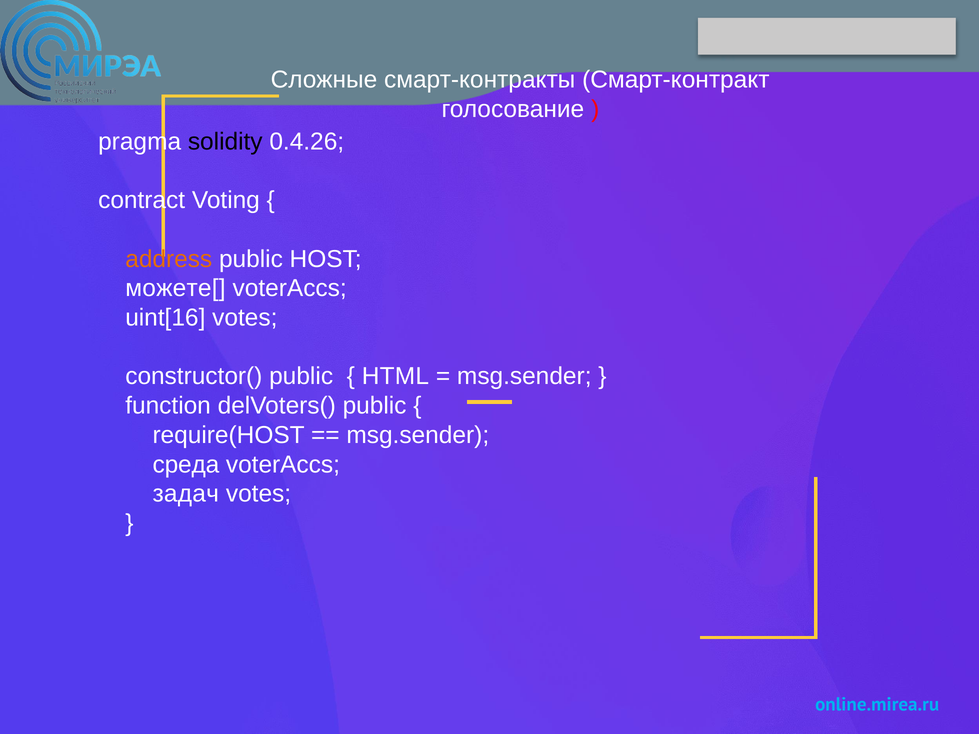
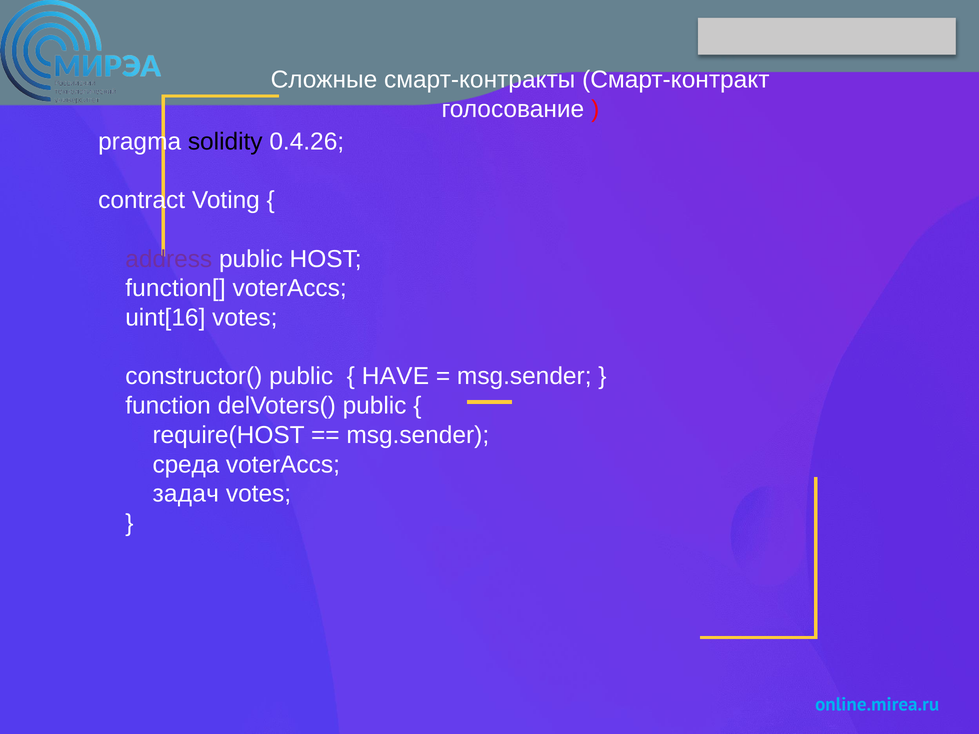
address colour: orange -> purple (169, 259)
можете[: можете[ -> function[ (175, 288)
HTML: HTML -> HAVE (395, 377)
